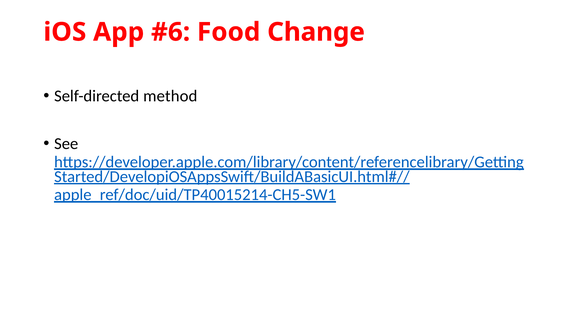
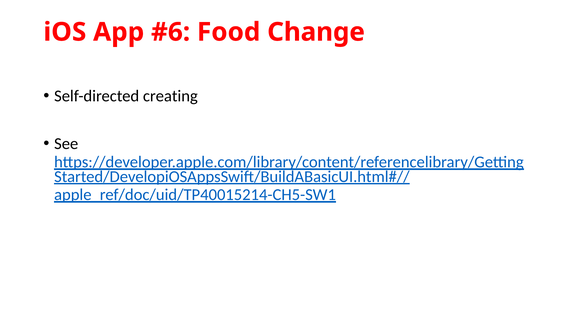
method: method -> creating (170, 96)
